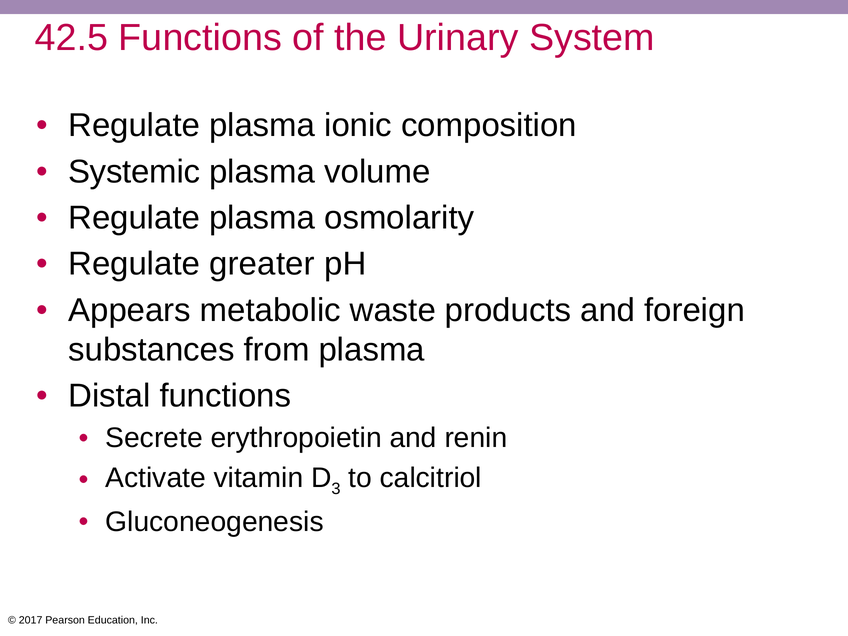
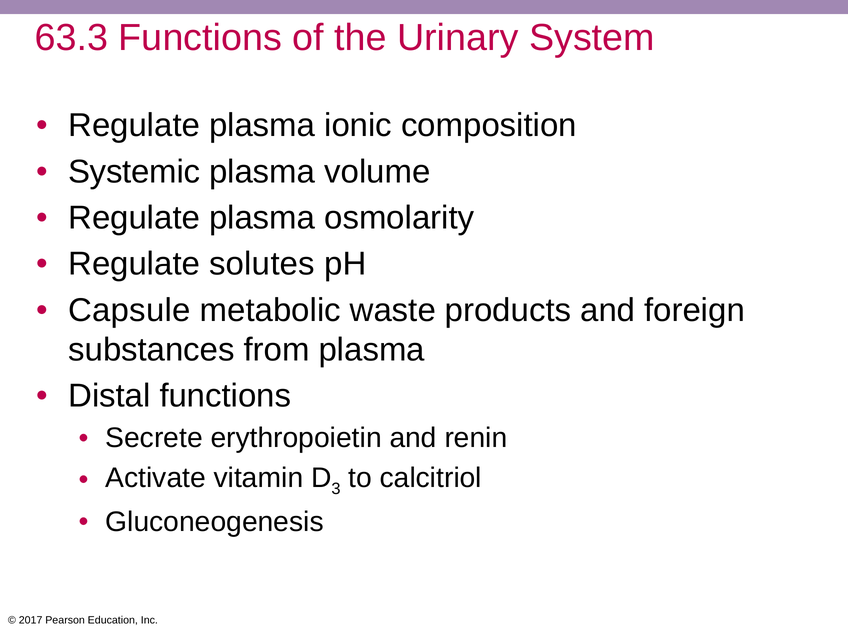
42.5: 42.5 -> 63.3 (71, 38)
greater: greater -> solutes (262, 264)
Appears: Appears -> Capsule (129, 310)
